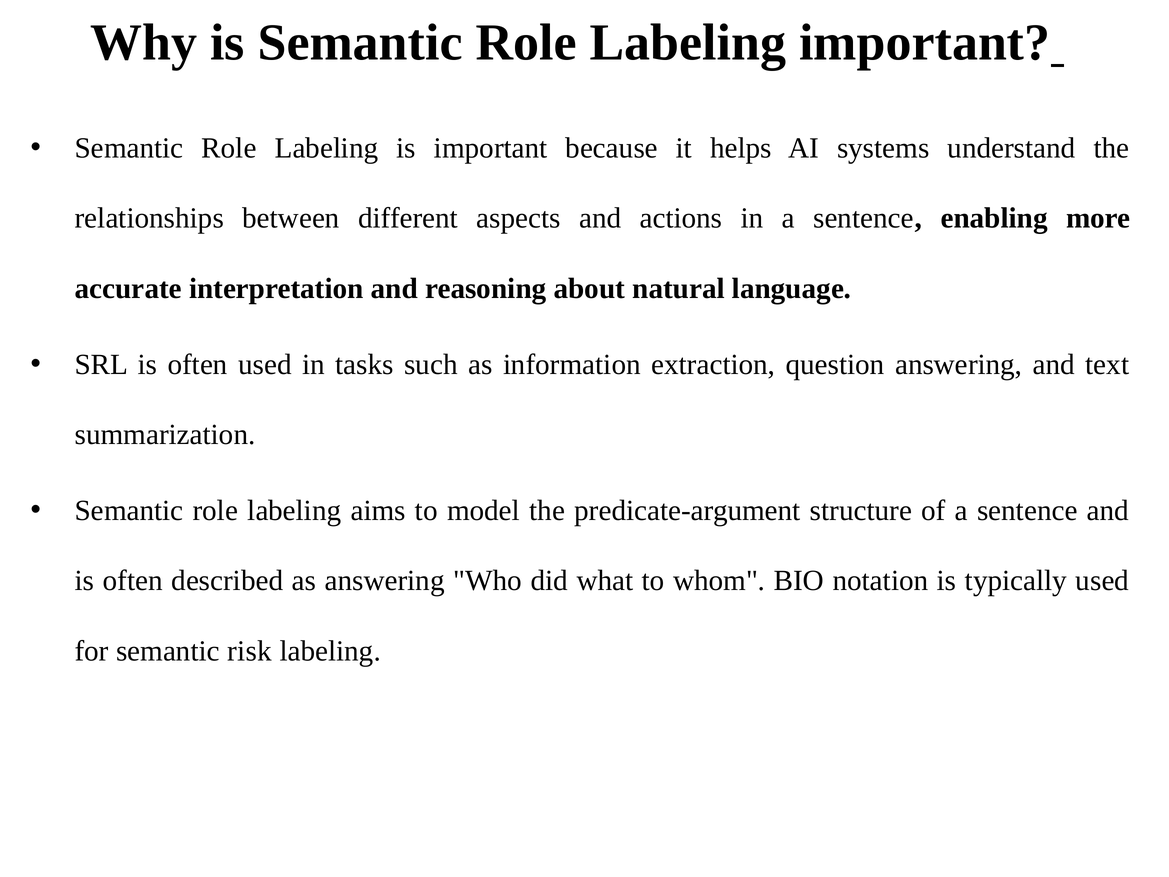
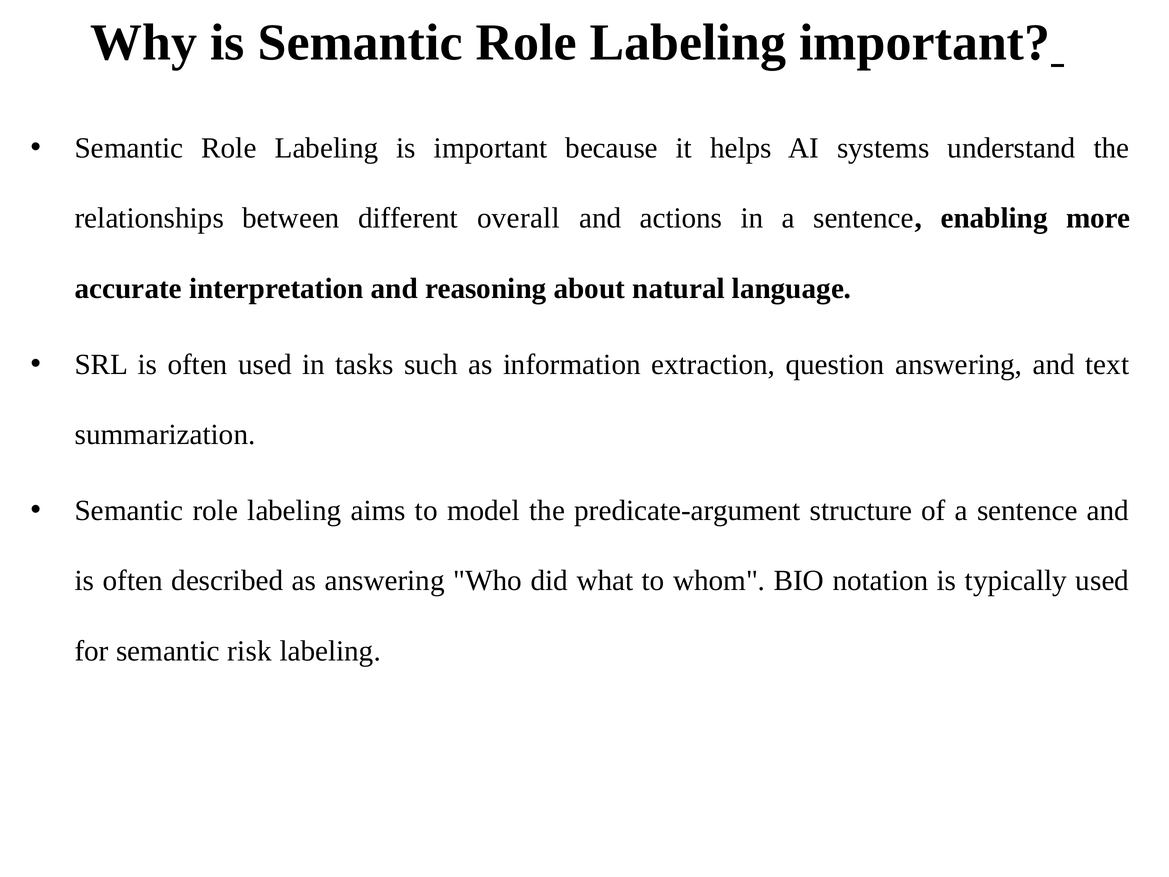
aspects: aspects -> overall (518, 218)
